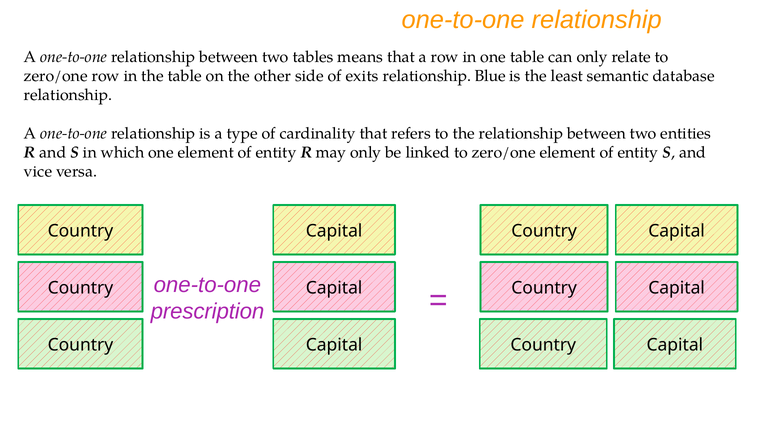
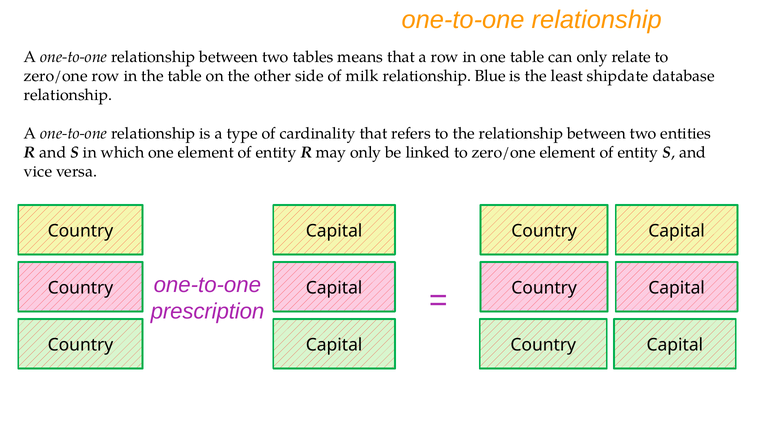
exits: exits -> milk (362, 76)
semantic: semantic -> shipdate (618, 76)
